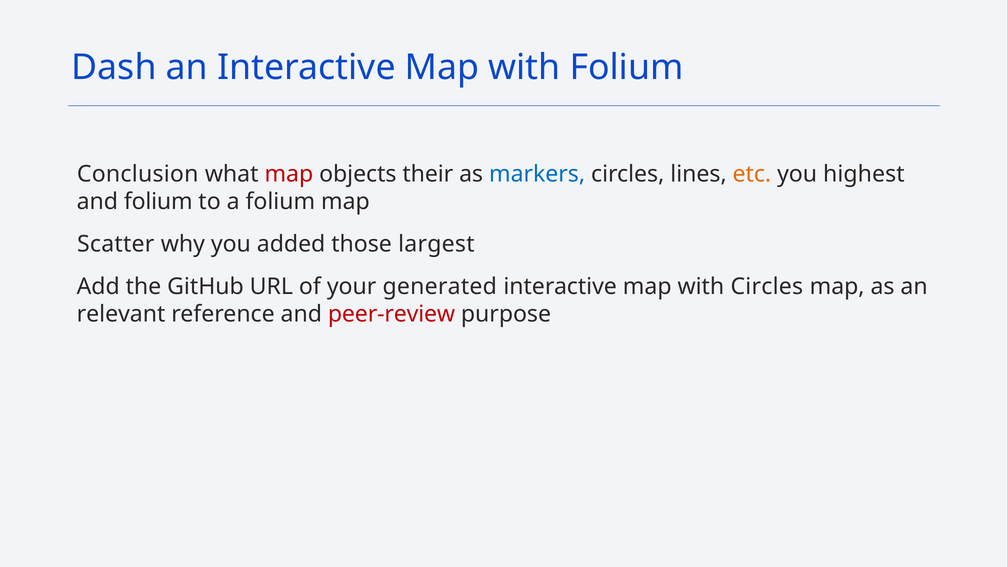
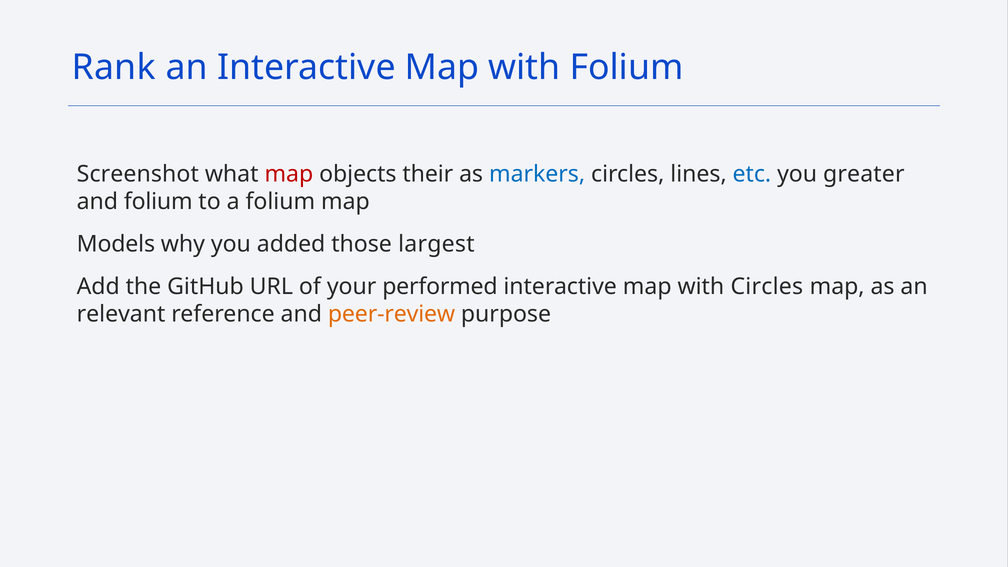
Dash: Dash -> Rank (114, 67)
Conclusion: Conclusion -> Screenshot (138, 174)
etc colour: orange -> blue (752, 174)
highest: highest -> greater (864, 174)
Scatter: Scatter -> Models (116, 244)
generated: generated -> performed (440, 287)
peer-review colour: red -> orange (392, 314)
